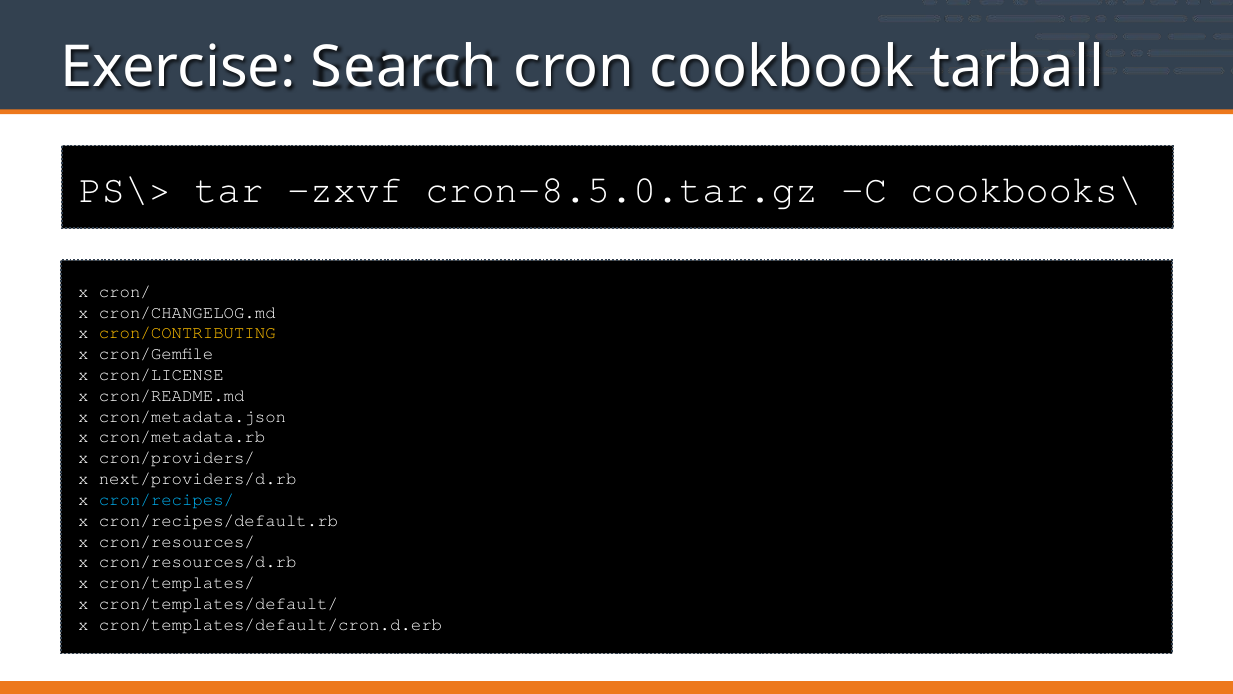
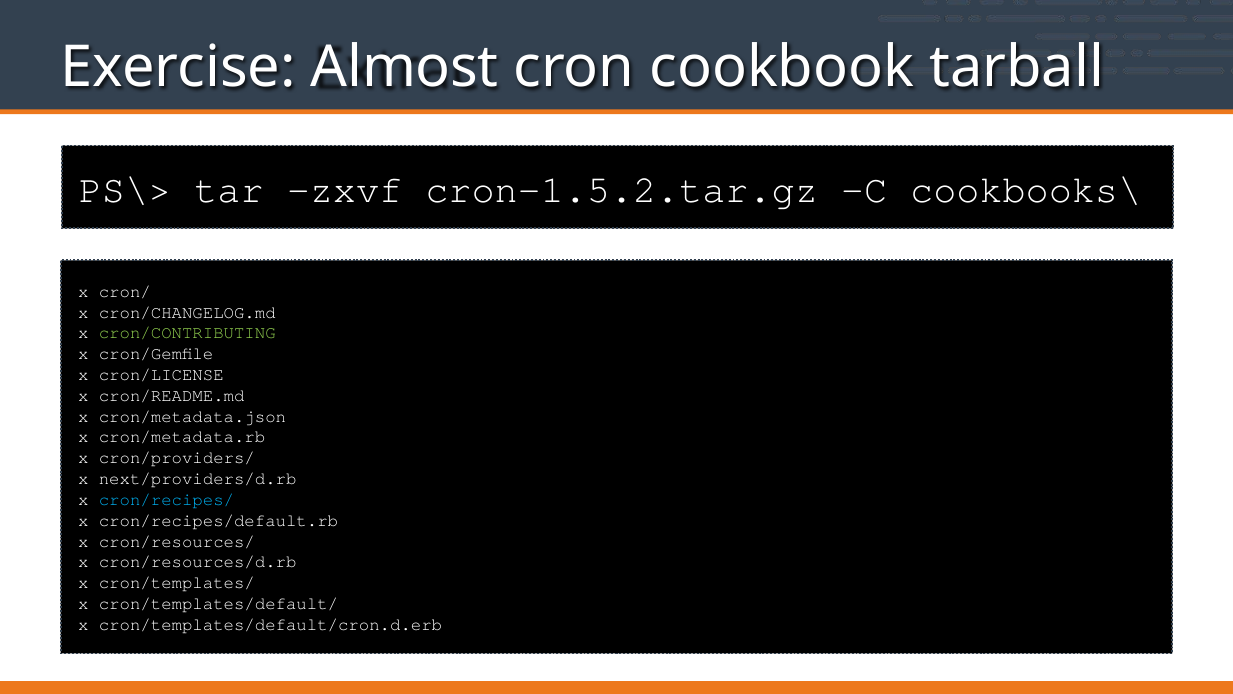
Search: Search -> Almost (405, 68)
cron-8.5.0.tar.gz: cron-8.5.0.tar.gz -> cron-1.5.2.tar.gz (622, 190)
cron/CONTRIBUTING colour: yellow -> light green (187, 333)
